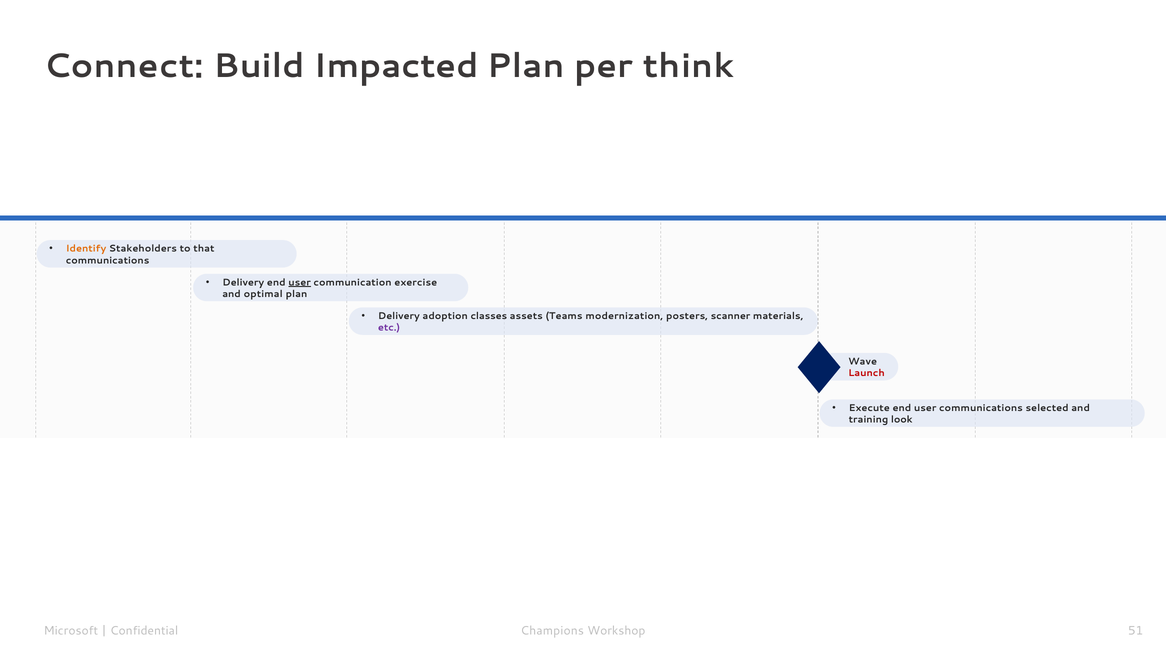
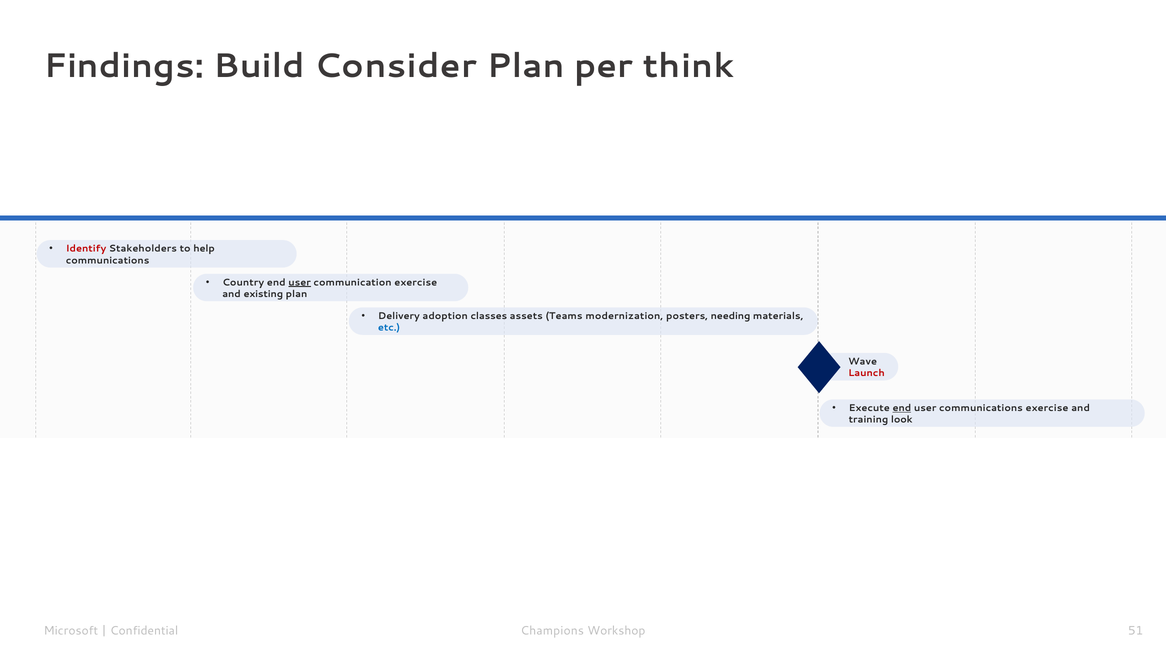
Connect: Connect -> Findings (124, 66)
Impacted: Impacted -> Consider (396, 66)
Identify colour: orange -> red (86, 249)
that: that -> help (204, 249)
Delivery: Delivery -> Country (243, 282)
optimal: optimal -> existing (263, 294)
scanner: scanner -> needing (730, 316)
etc colour: purple -> blue (389, 328)
end underline: none -> present (902, 408)
communications selected: selected -> exercise (1047, 408)
